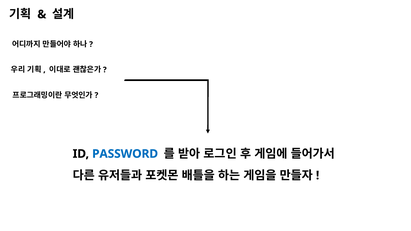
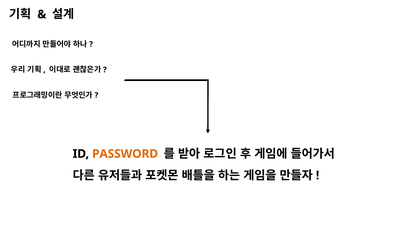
PASSWORD colour: blue -> orange (125, 154)
